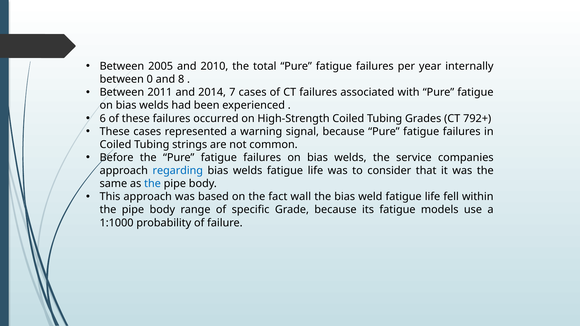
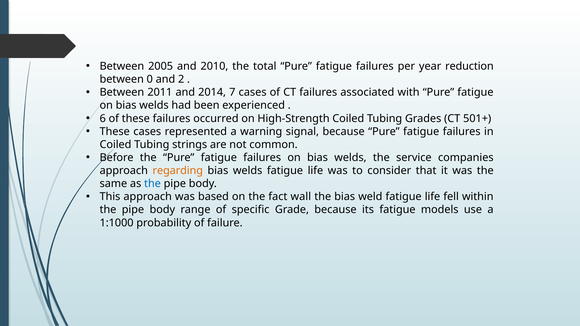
internally: internally -> reduction (469, 66)
8: 8 -> 2 (181, 79)
792+: 792+ -> 501+ (477, 119)
regarding colour: blue -> orange (178, 171)
